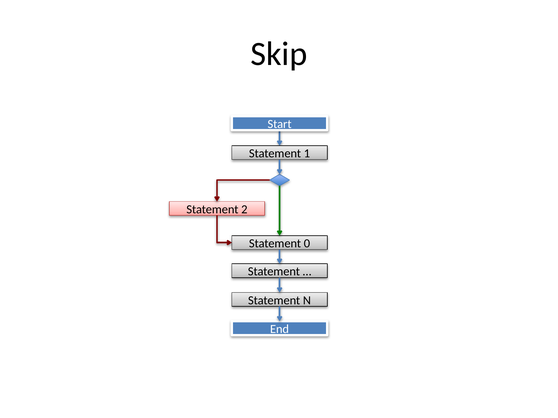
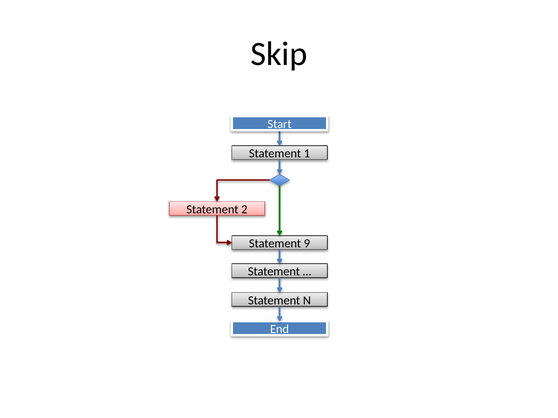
0: 0 -> 9 (307, 244)
